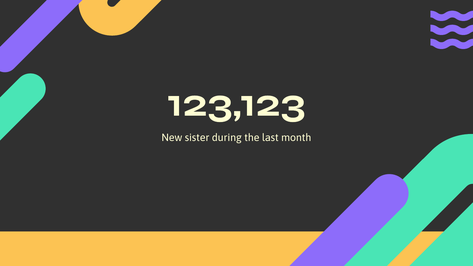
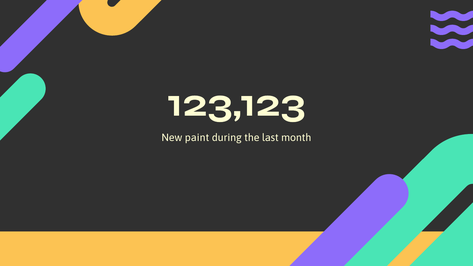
sister: sister -> paint (197, 138)
